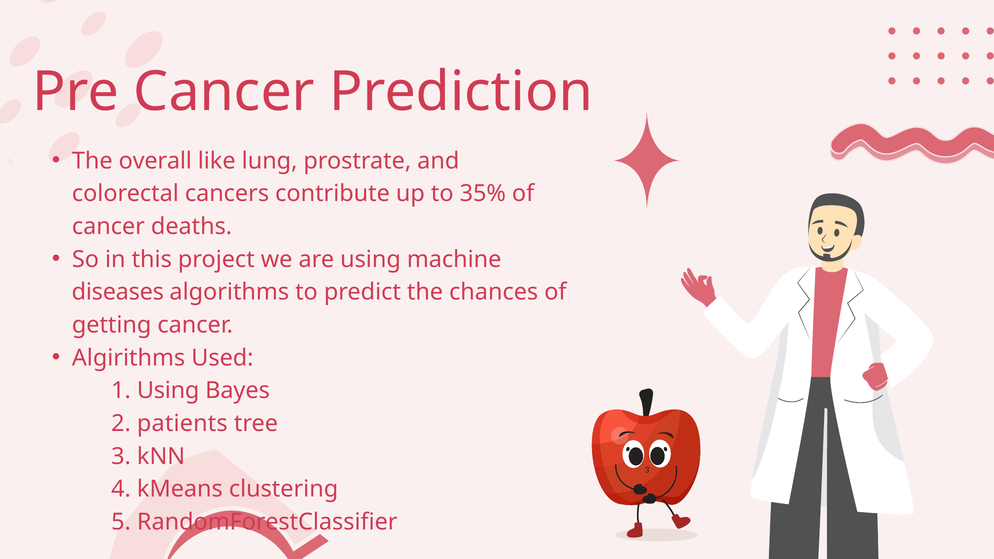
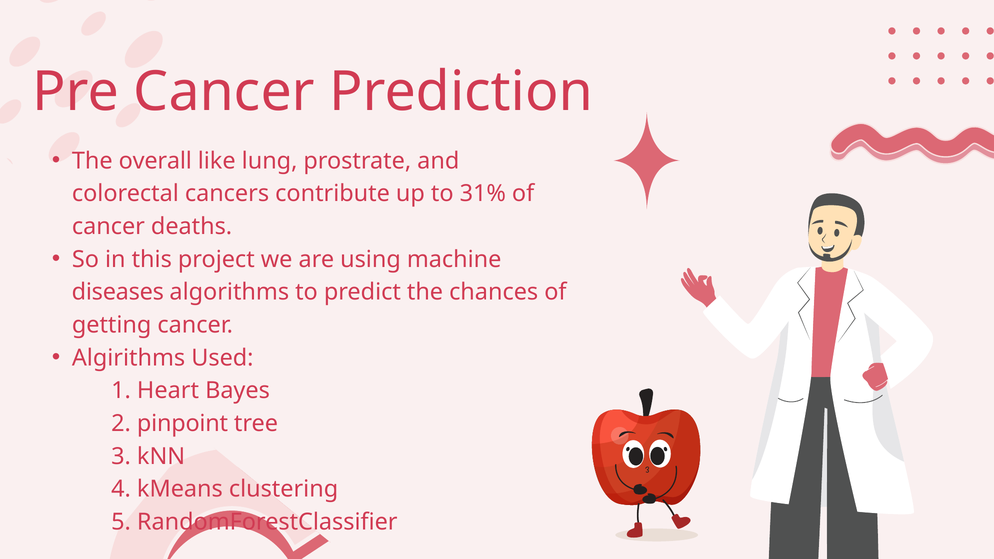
35%: 35% -> 31% (483, 194)
1 Using: Using -> Heart (168, 391)
patients: patients -> pinpoint (183, 424)
